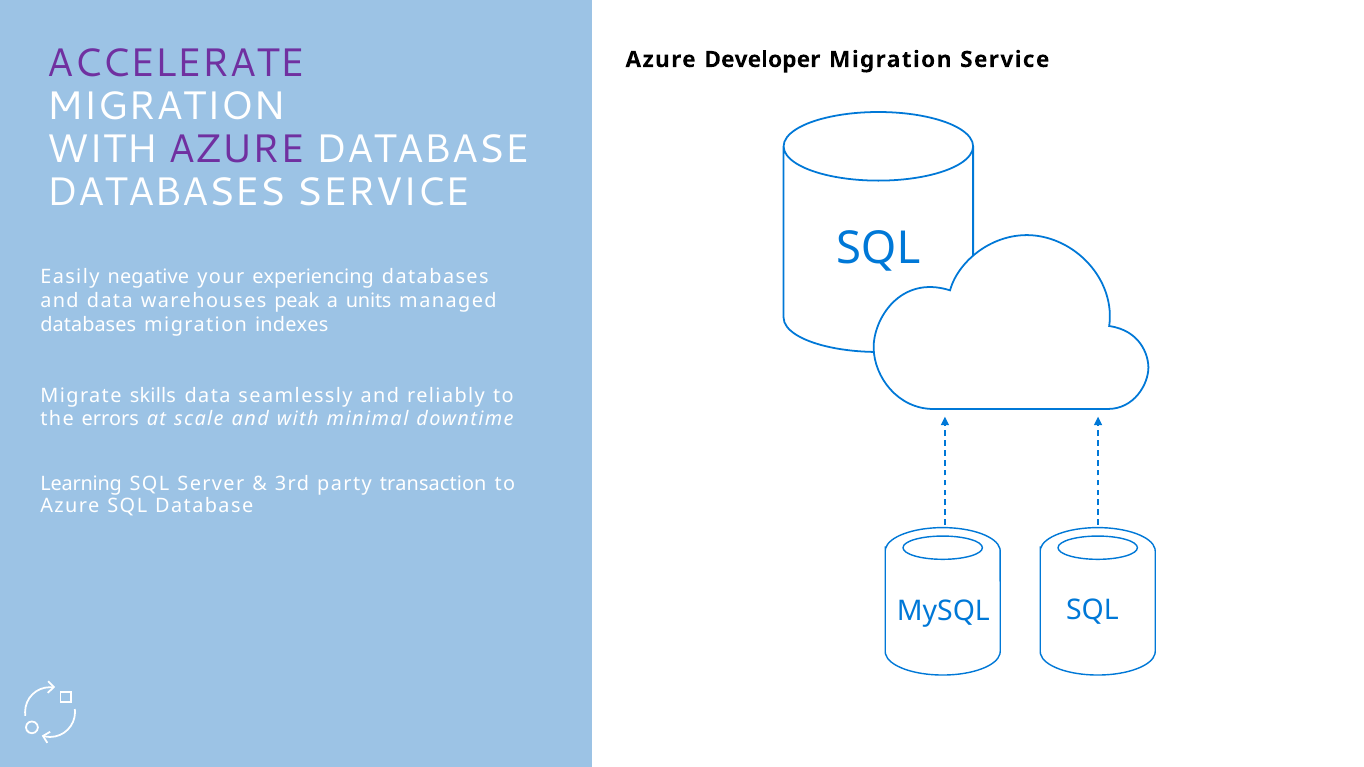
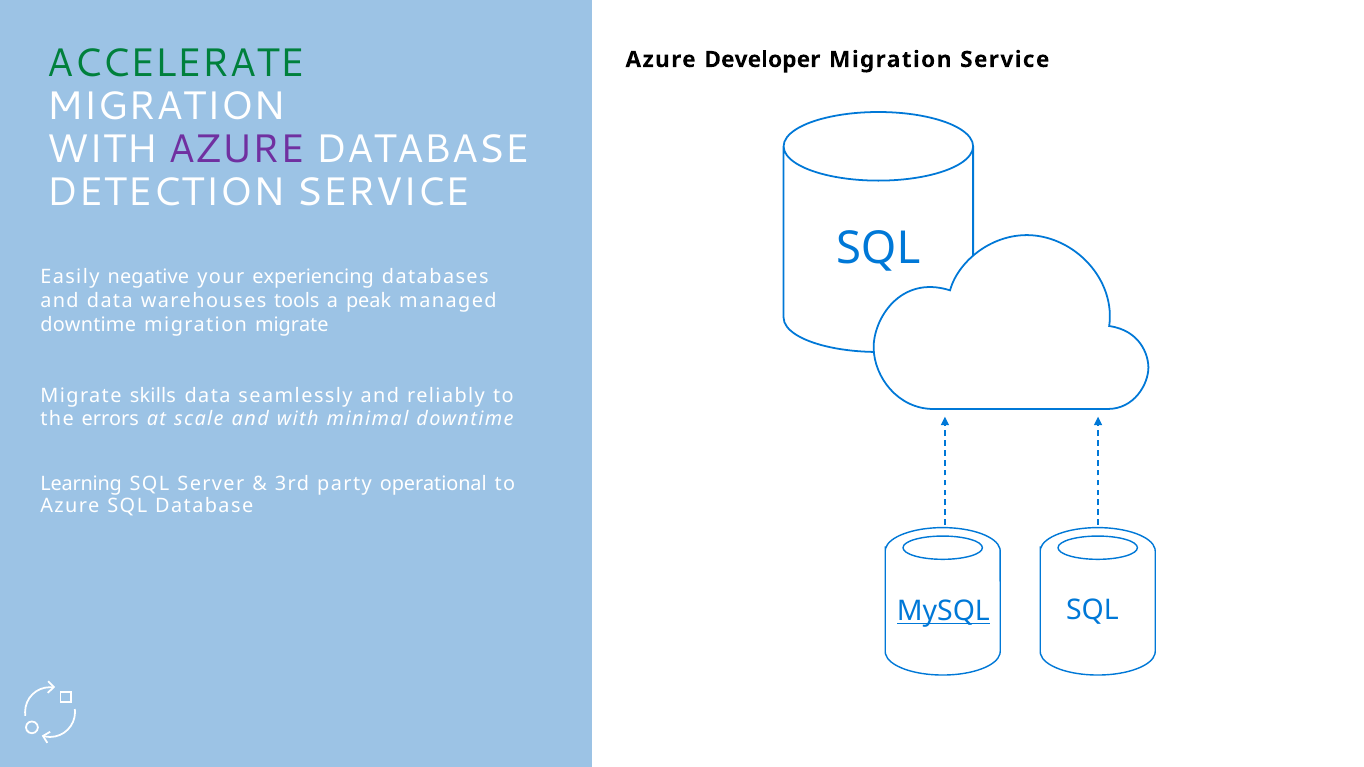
ACCELERATE colour: purple -> green (175, 64)
DATABASES: DATABASES -> DETECTION (166, 193)
peak: peak -> tools (297, 301)
units: units -> peak (369, 301)
databases: databases -> downtime (88, 325)
migration indexes: indexes -> migrate (292, 325)
transaction: transaction -> operational (433, 485)
MySQL underline: none -> present (943, 611)
